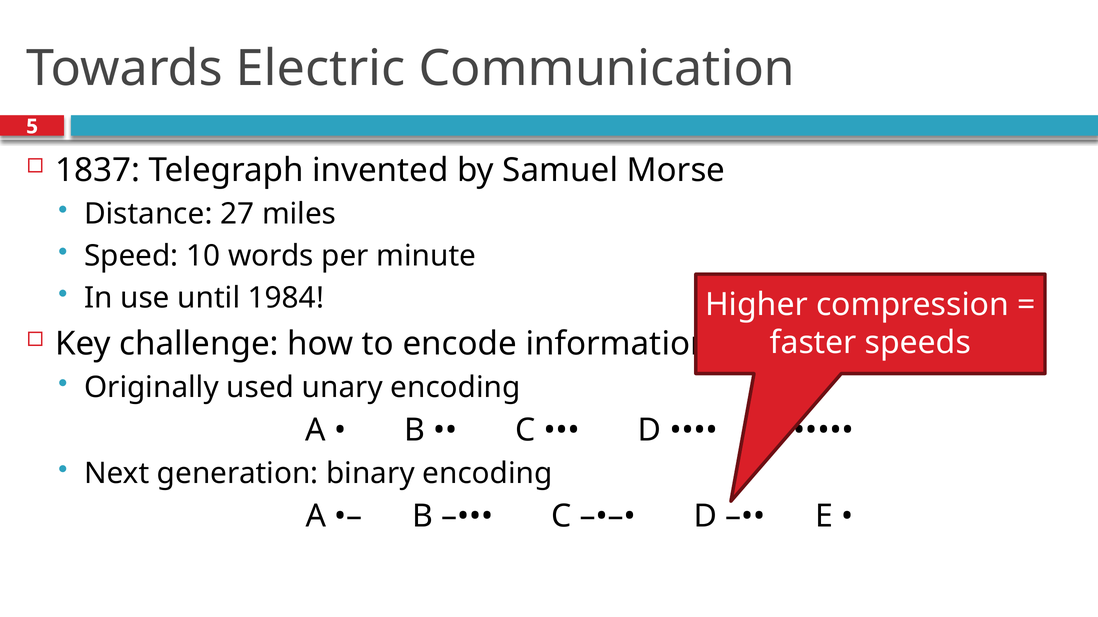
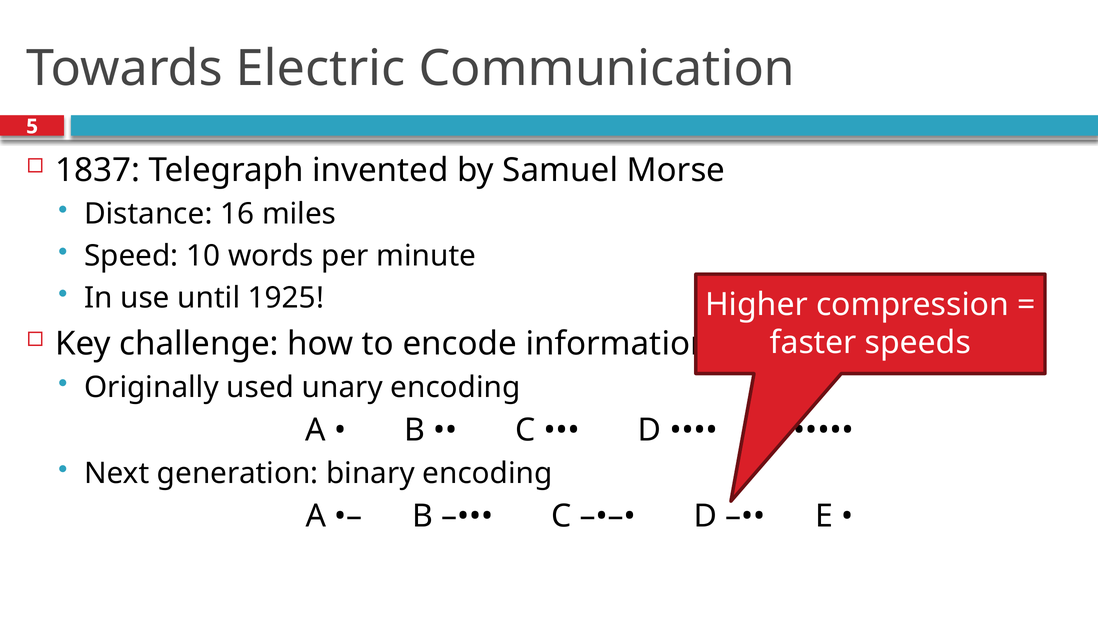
27: 27 -> 16 (237, 214)
1984: 1984 -> 1925 (286, 298)
